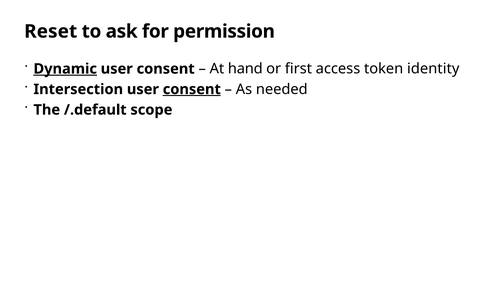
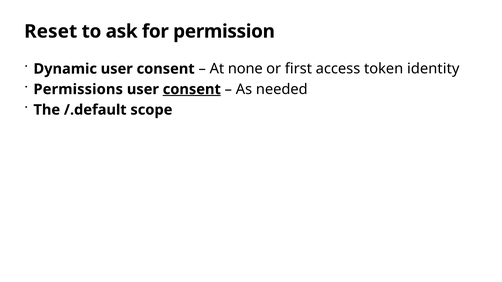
Dynamic underline: present -> none (65, 69)
hand: hand -> none (245, 69)
Intersection: Intersection -> Permissions (78, 89)
